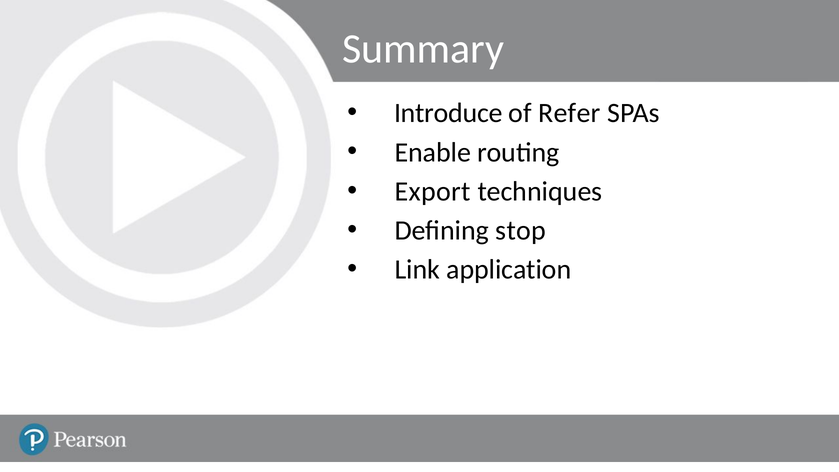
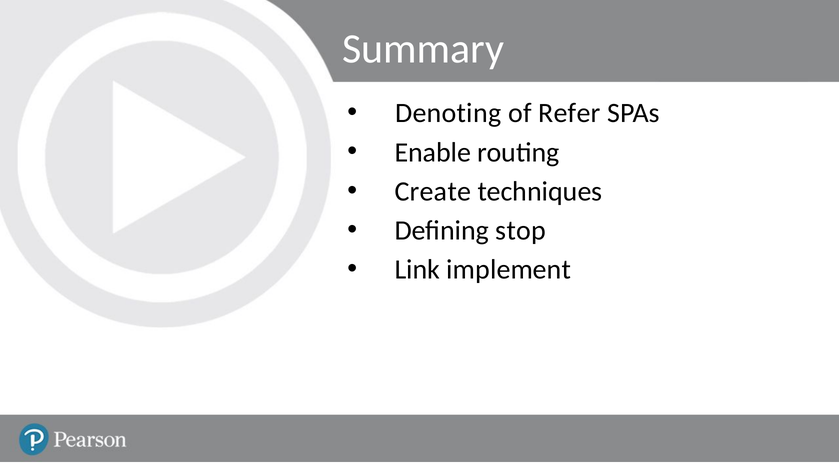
Introduce: Introduce -> Denoting (448, 113)
Export: Export -> Create (433, 191)
application: application -> implement (509, 270)
